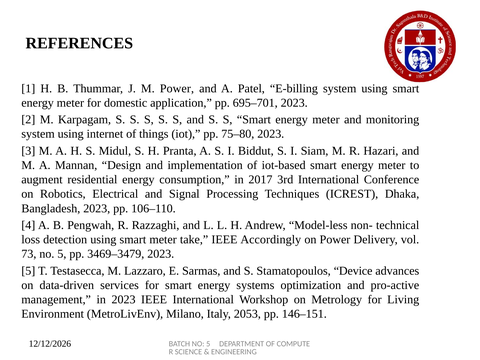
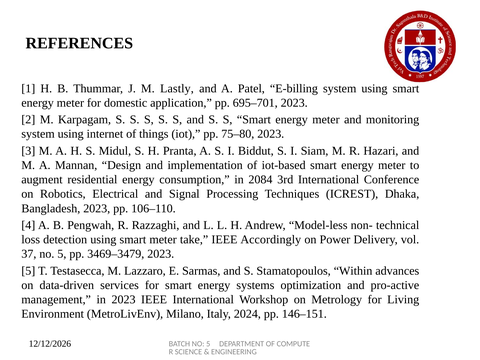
M Power: Power -> Lastly (177, 88)
2017: 2017 -> 2084 (260, 180)
73: 73 -> 37 (29, 254)
Device: Device -> Within (353, 271)
2053: 2053 -> 2024 (247, 314)
